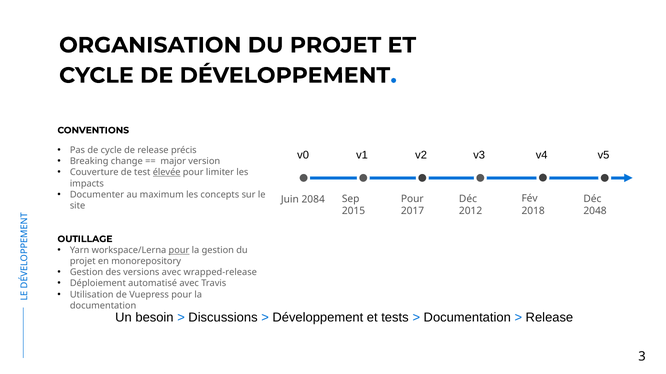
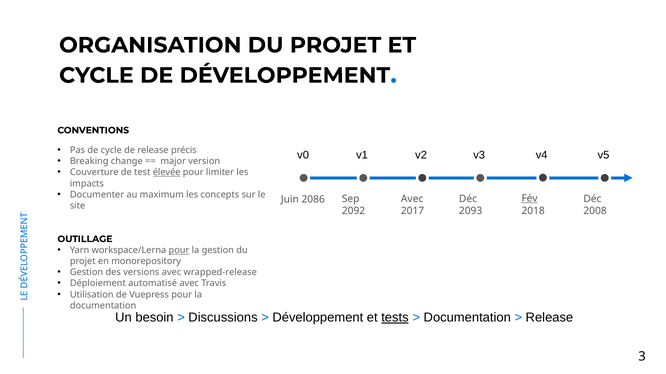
Fév underline: none -> present (530, 199)
Pour: Pour -> Avec (412, 199)
2084: 2084 -> 2086 (313, 200)
2015: 2015 -> 2092 (354, 211)
2012: 2012 -> 2093 (471, 211)
2048: 2048 -> 2008 (595, 211)
tests underline: none -> present (395, 318)
